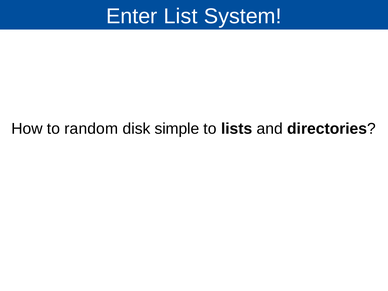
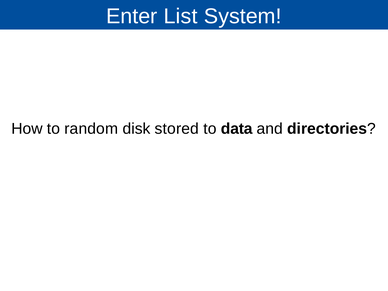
simple: simple -> stored (177, 129)
lists: lists -> data (237, 129)
